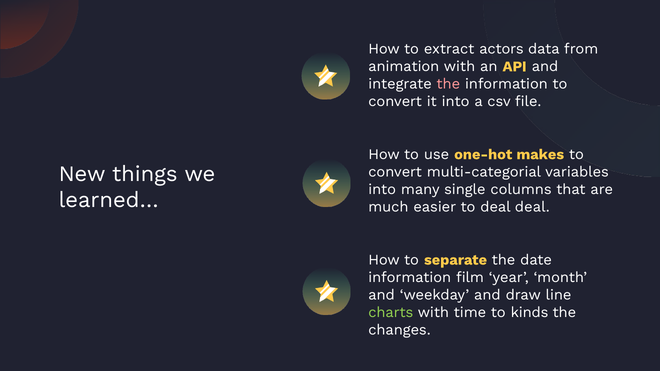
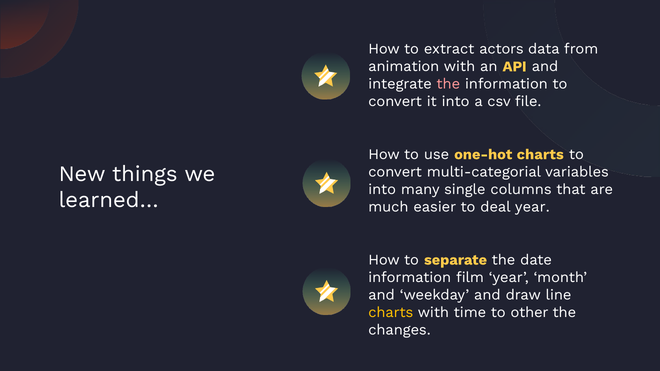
one-hot makes: makes -> charts (540, 154)
deal deal: deal -> year (532, 207)
charts colour: light green -> yellow (391, 313)
kinds: kinds -> other (530, 313)
